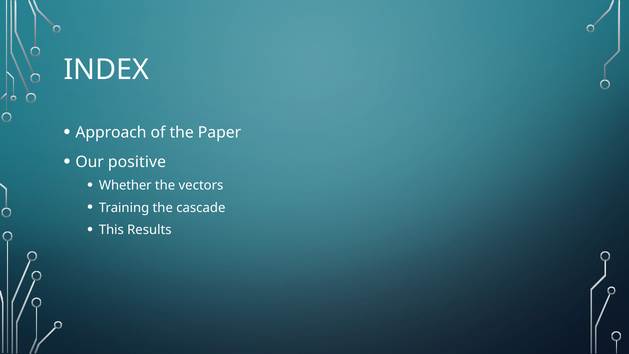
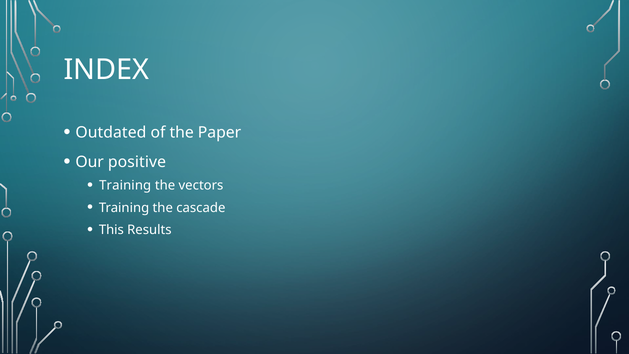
Approach: Approach -> Outdated (111, 133)
Whether: Whether -> Training (125, 185)
